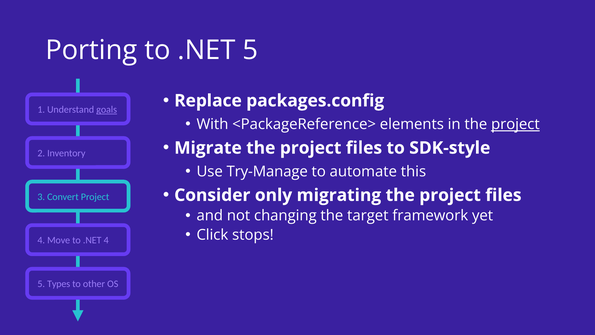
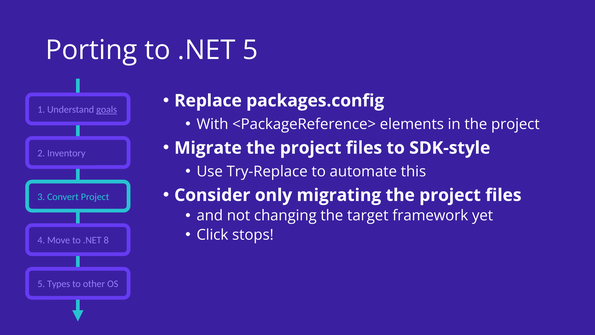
project underline: present -> none (515, 124)
Try-Manage: Try-Manage -> Try-Replace (267, 171)
.NET 4: 4 -> 8 (106, 240)
